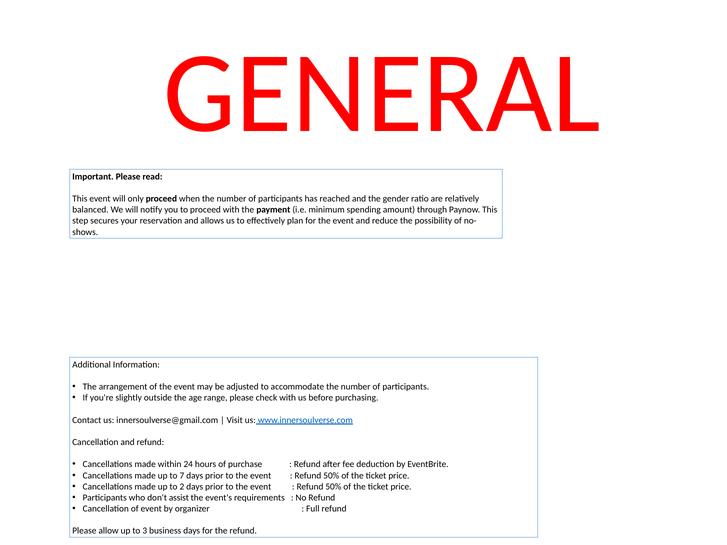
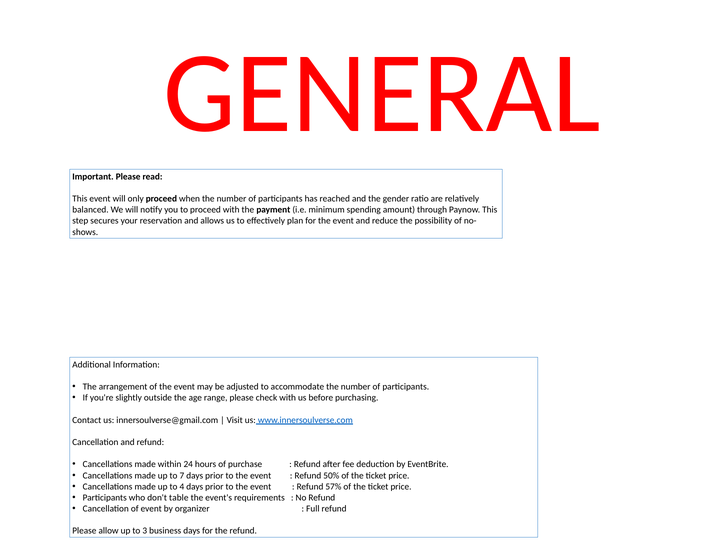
2: 2 -> 4 (182, 487)
50%: 50% -> 57% (333, 487)
assist: assist -> table (179, 498)
